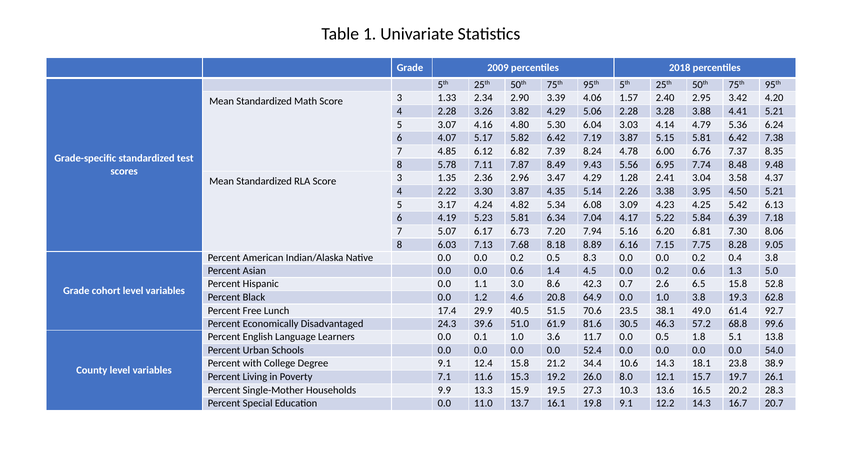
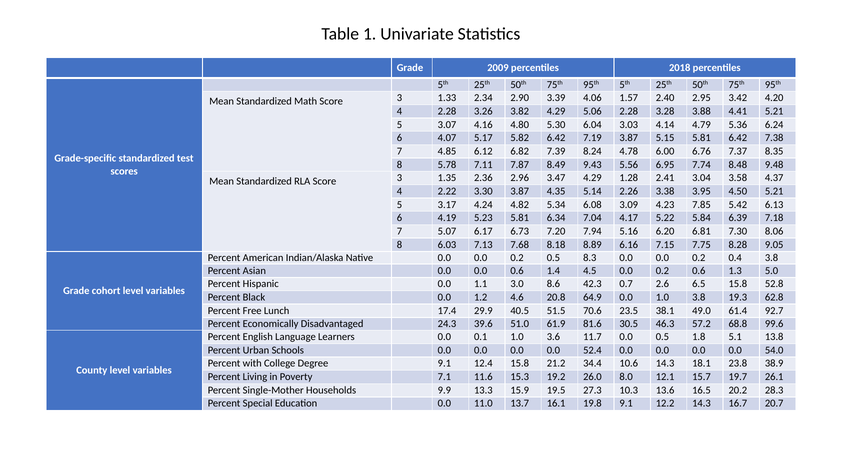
4.25: 4.25 -> 7.85 (701, 204)
